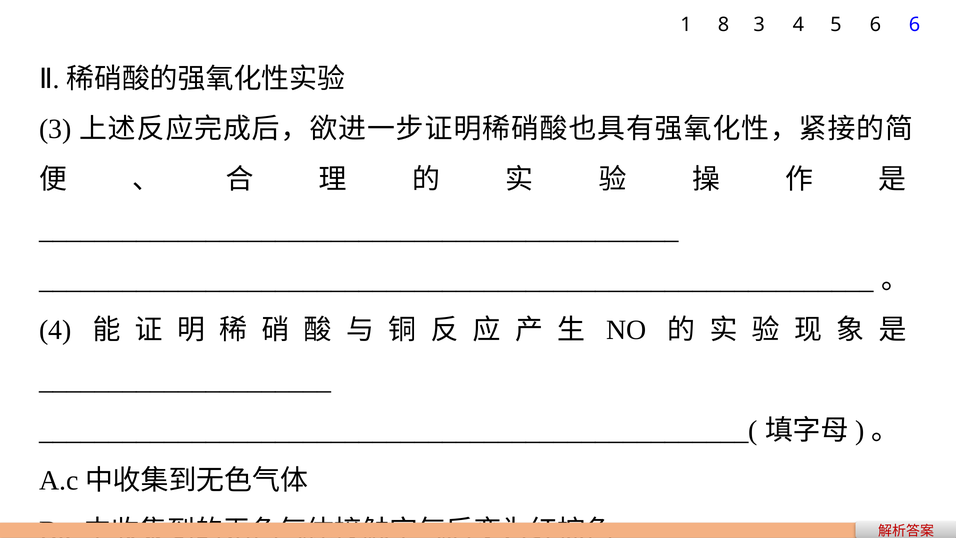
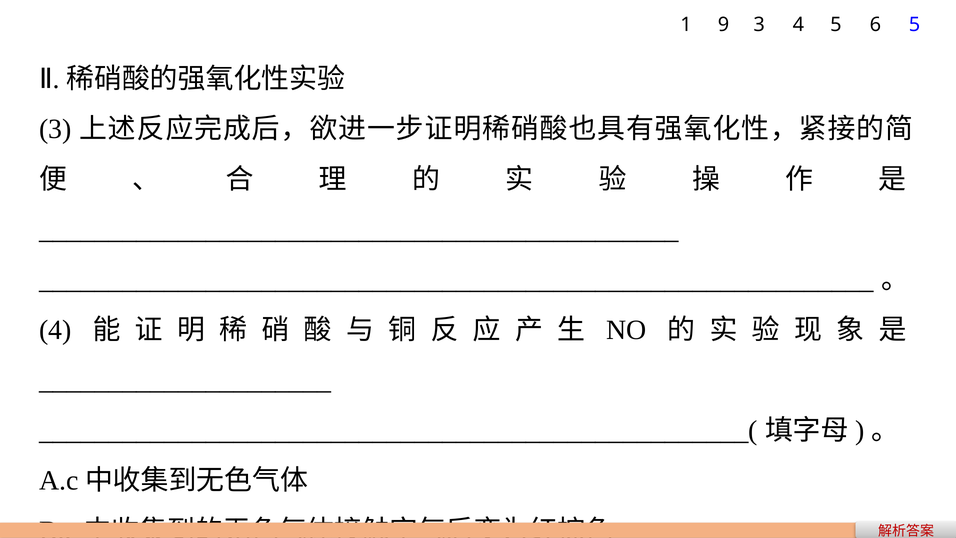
8: 8 -> 9 (723, 25)
6 6: 6 -> 5 (915, 25)
